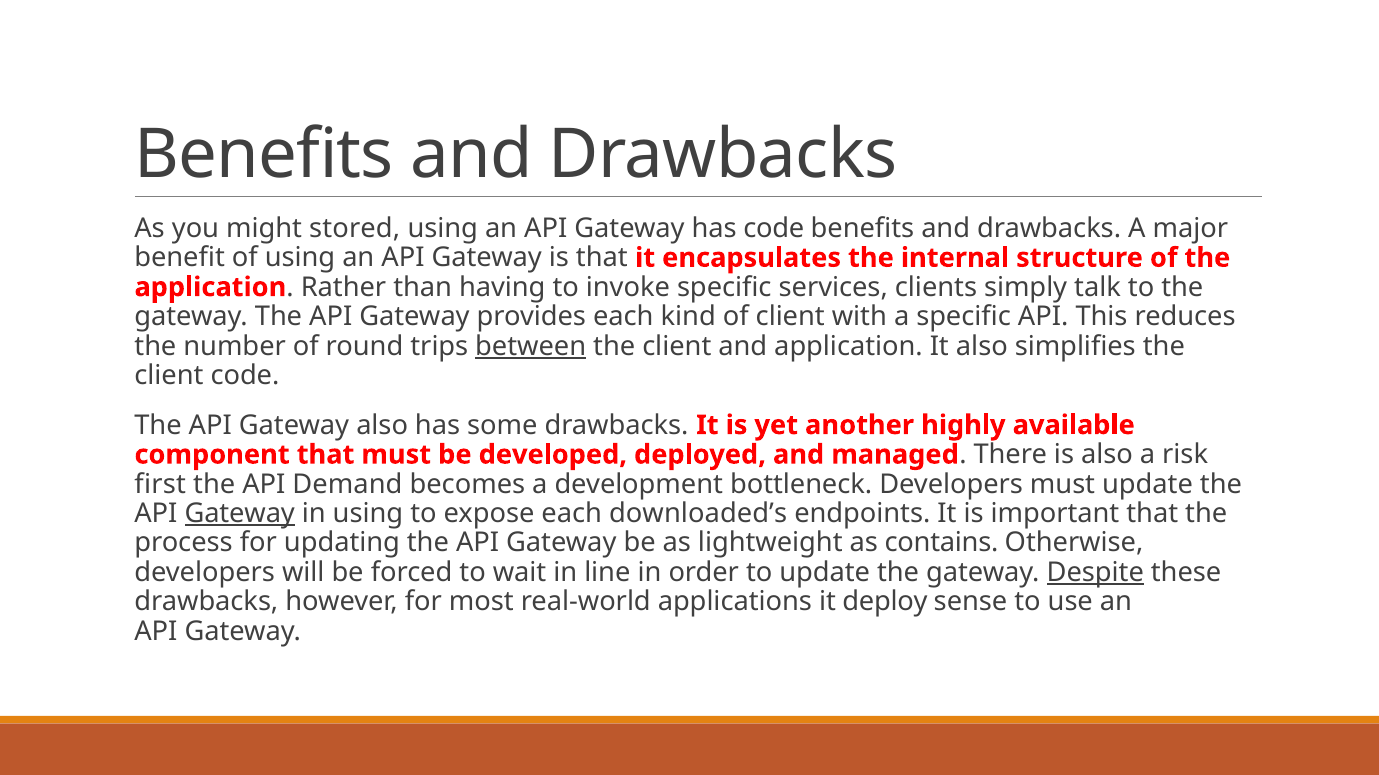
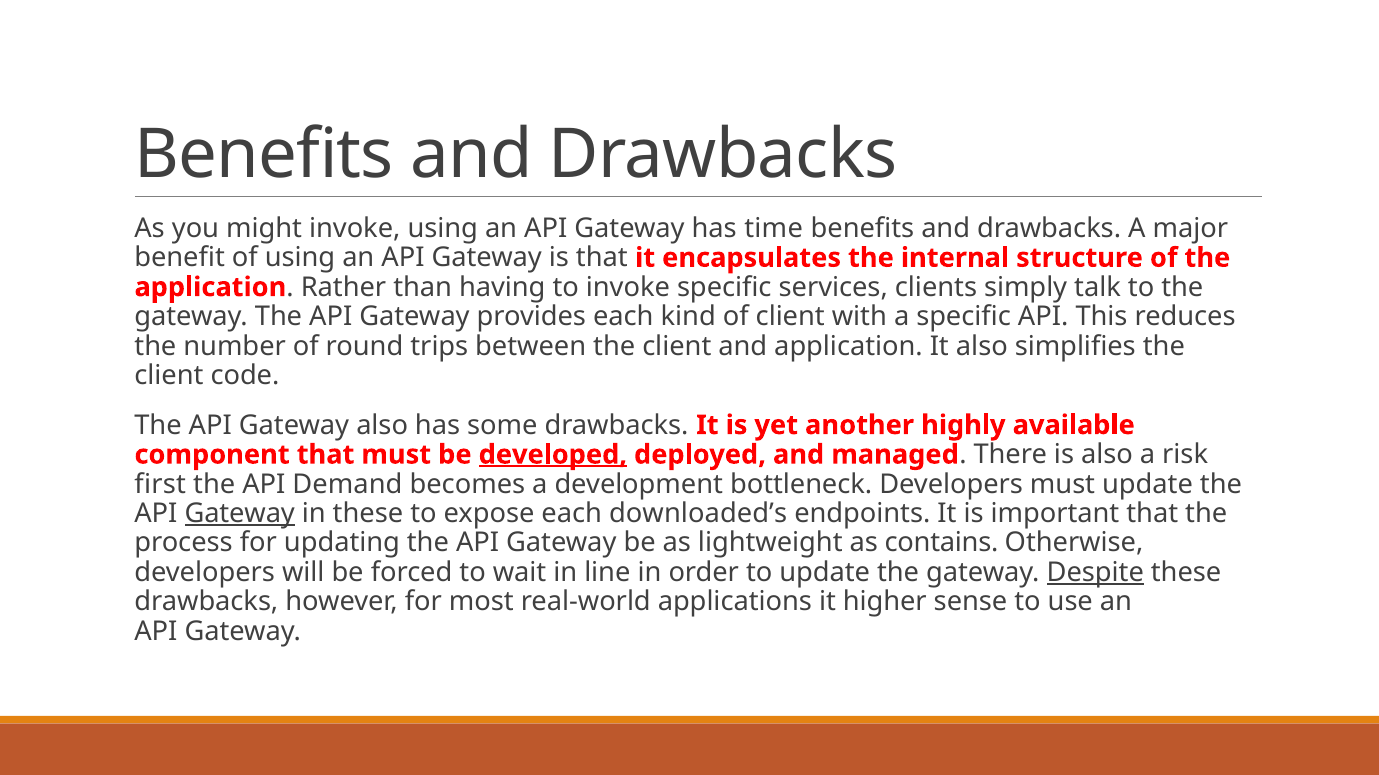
might stored: stored -> invoke (355, 229)
has code: code -> time (774, 229)
between underline: present -> none (531, 346)
developed underline: none -> present (553, 455)
in using: using -> these (368, 514)
deploy: deploy -> higher (885, 602)
